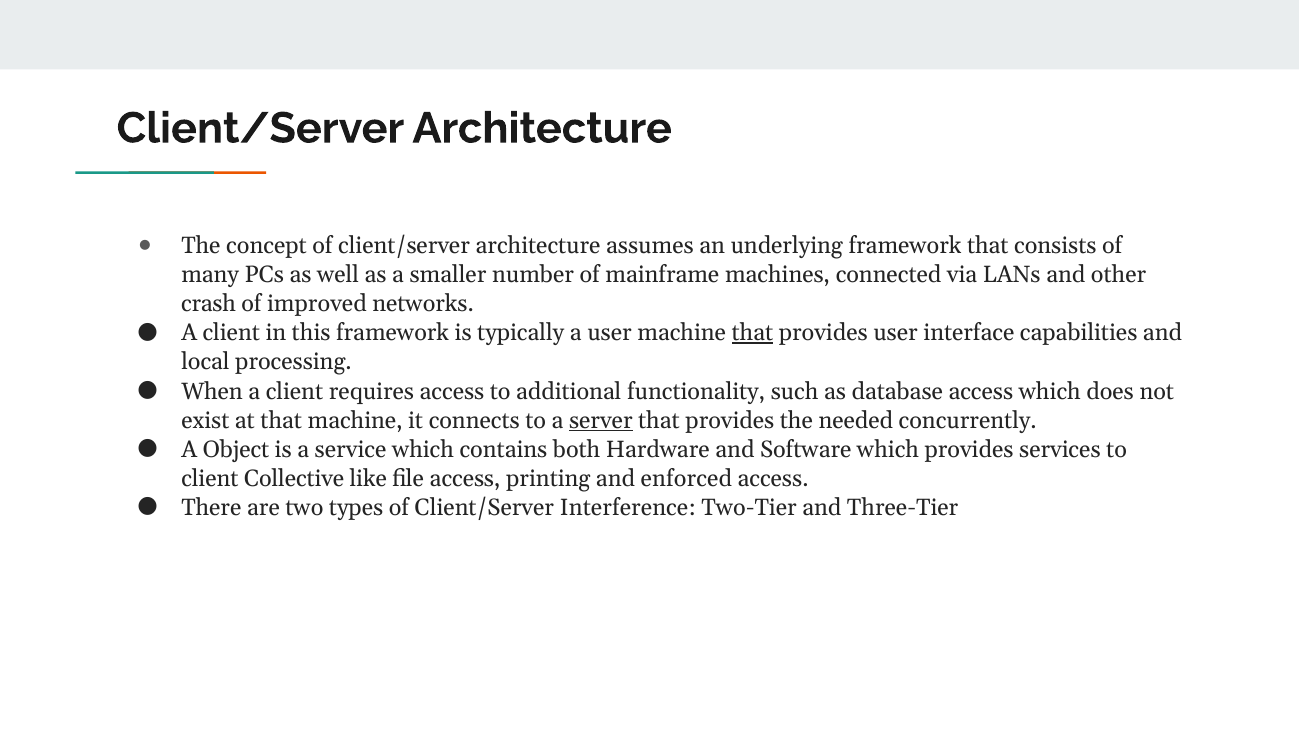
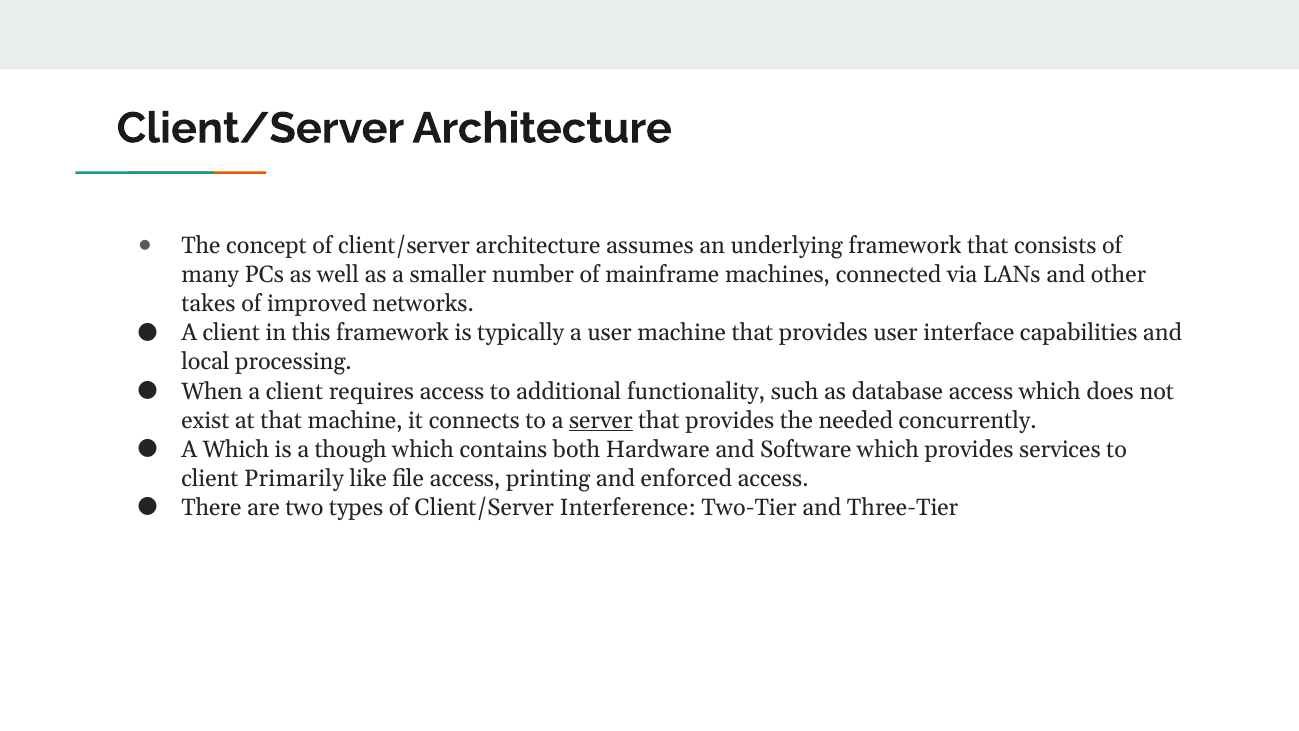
crash: crash -> takes (208, 304)
that underline: present -> none (752, 333)
A Object: Object -> Which (236, 449)
service: service -> though (351, 449)
Collective: Collective -> Primarily (294, 479)
